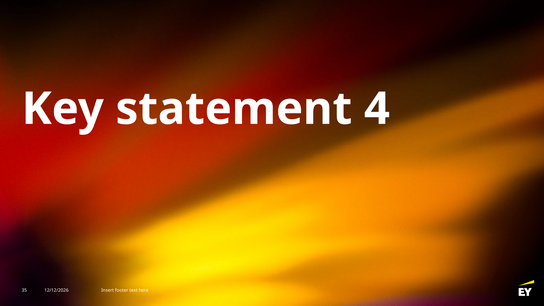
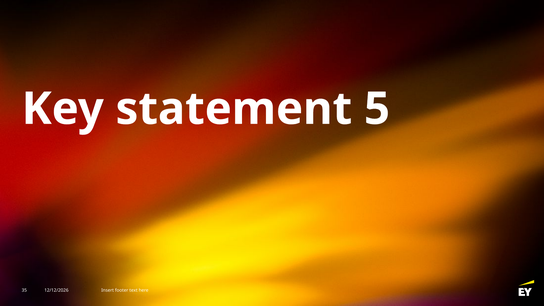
4: 4 -> 5 (377, 109)
